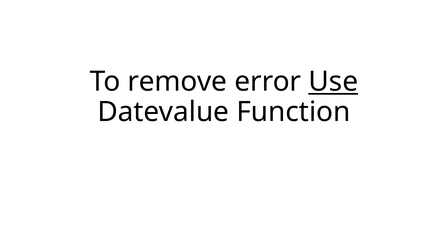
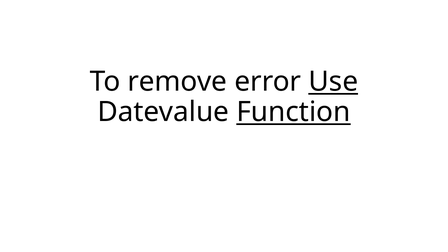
Function underline: none -> present (293, 112)
